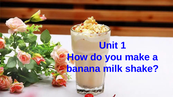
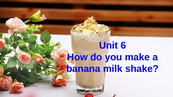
1: 1 -> 6 (123, 46)
